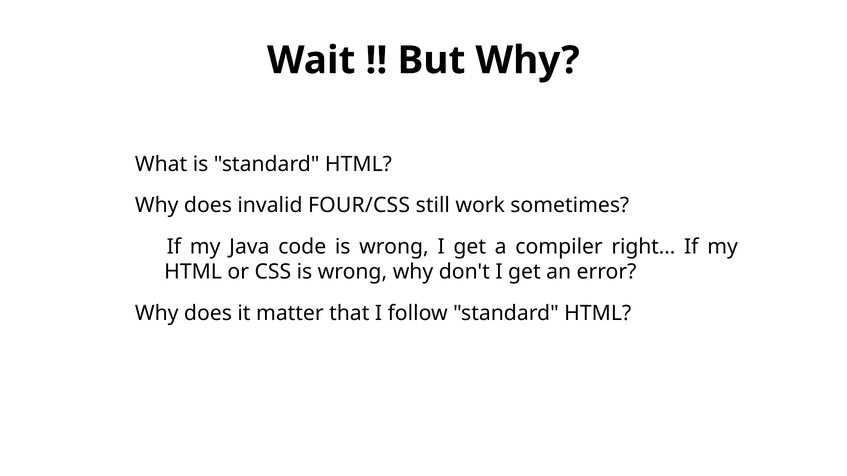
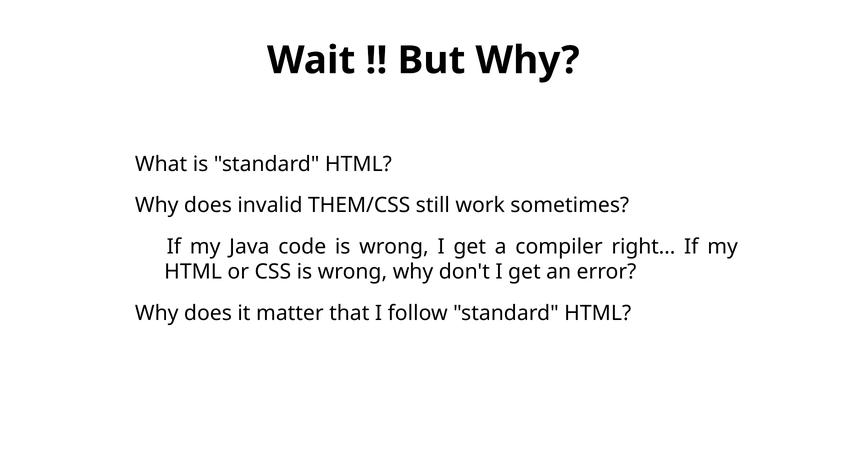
FOUR/CSS: FOUR/CSS -> THEM/CSS (359, 205)
